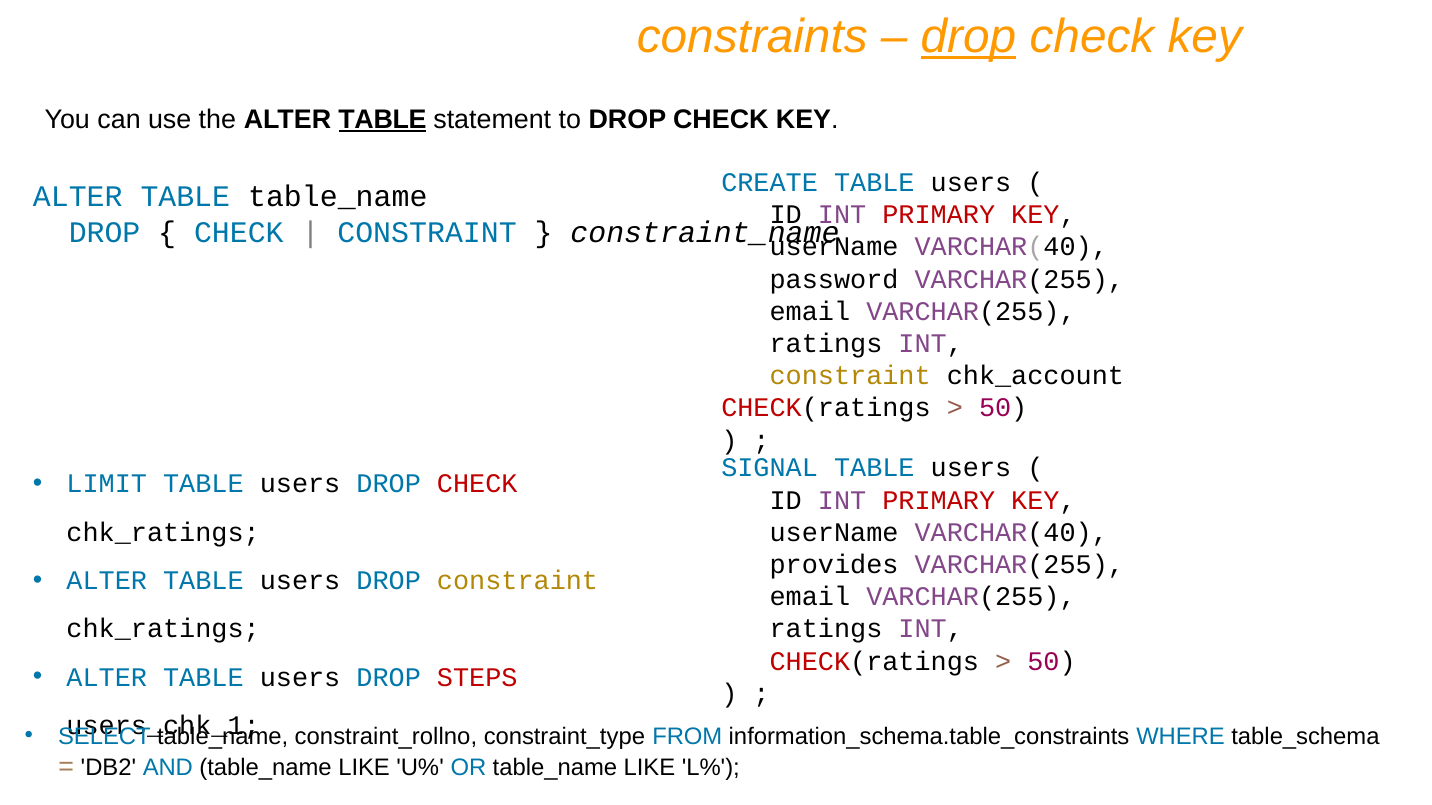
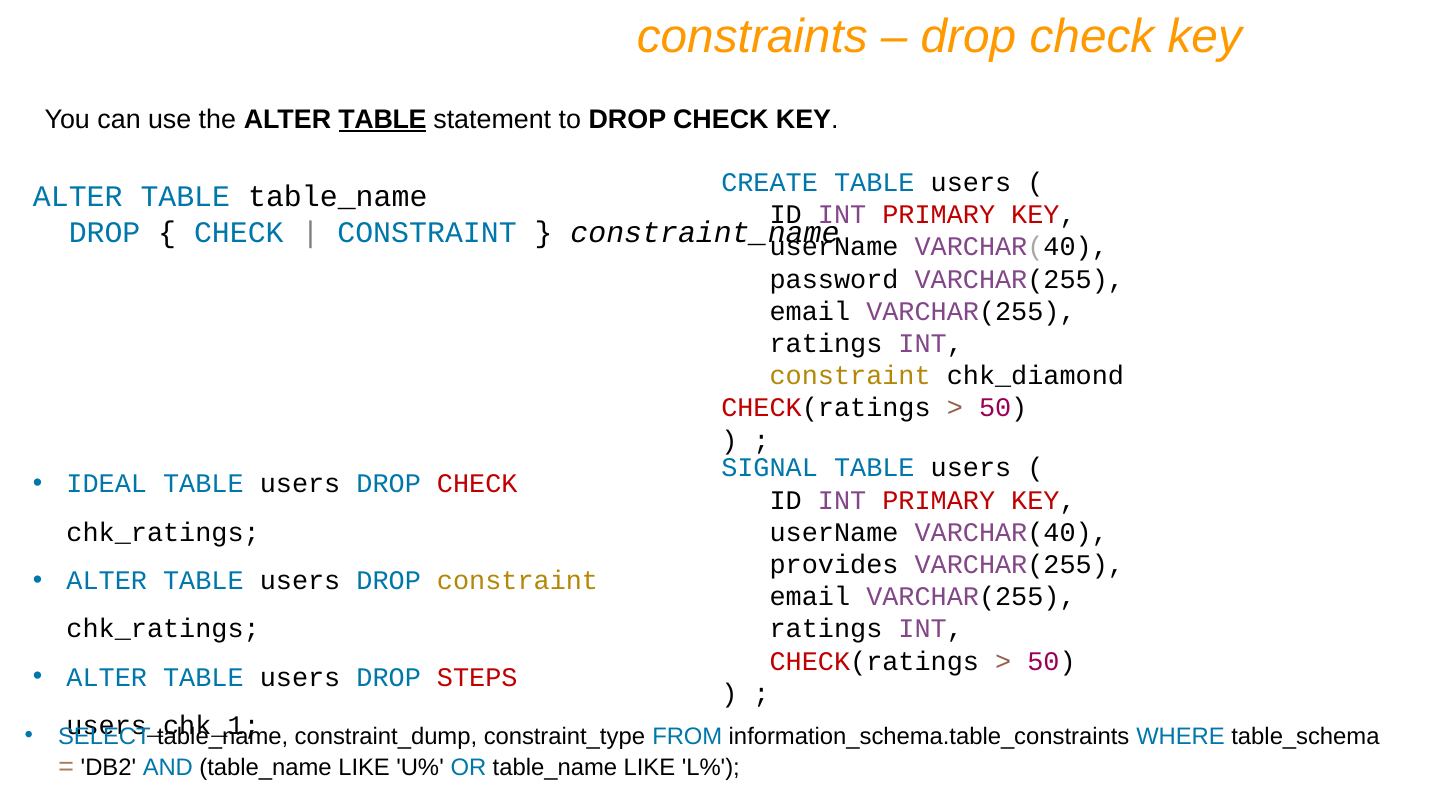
drop underline: present -> none (968, 37)
chk_account: chk_account -> chk_diamond (1035, 376)
LIMIT: LIMIT -> IDEAL (107, 484)
constraint_rollno: constraint_rollno -> constraint_dump (386, 737)
